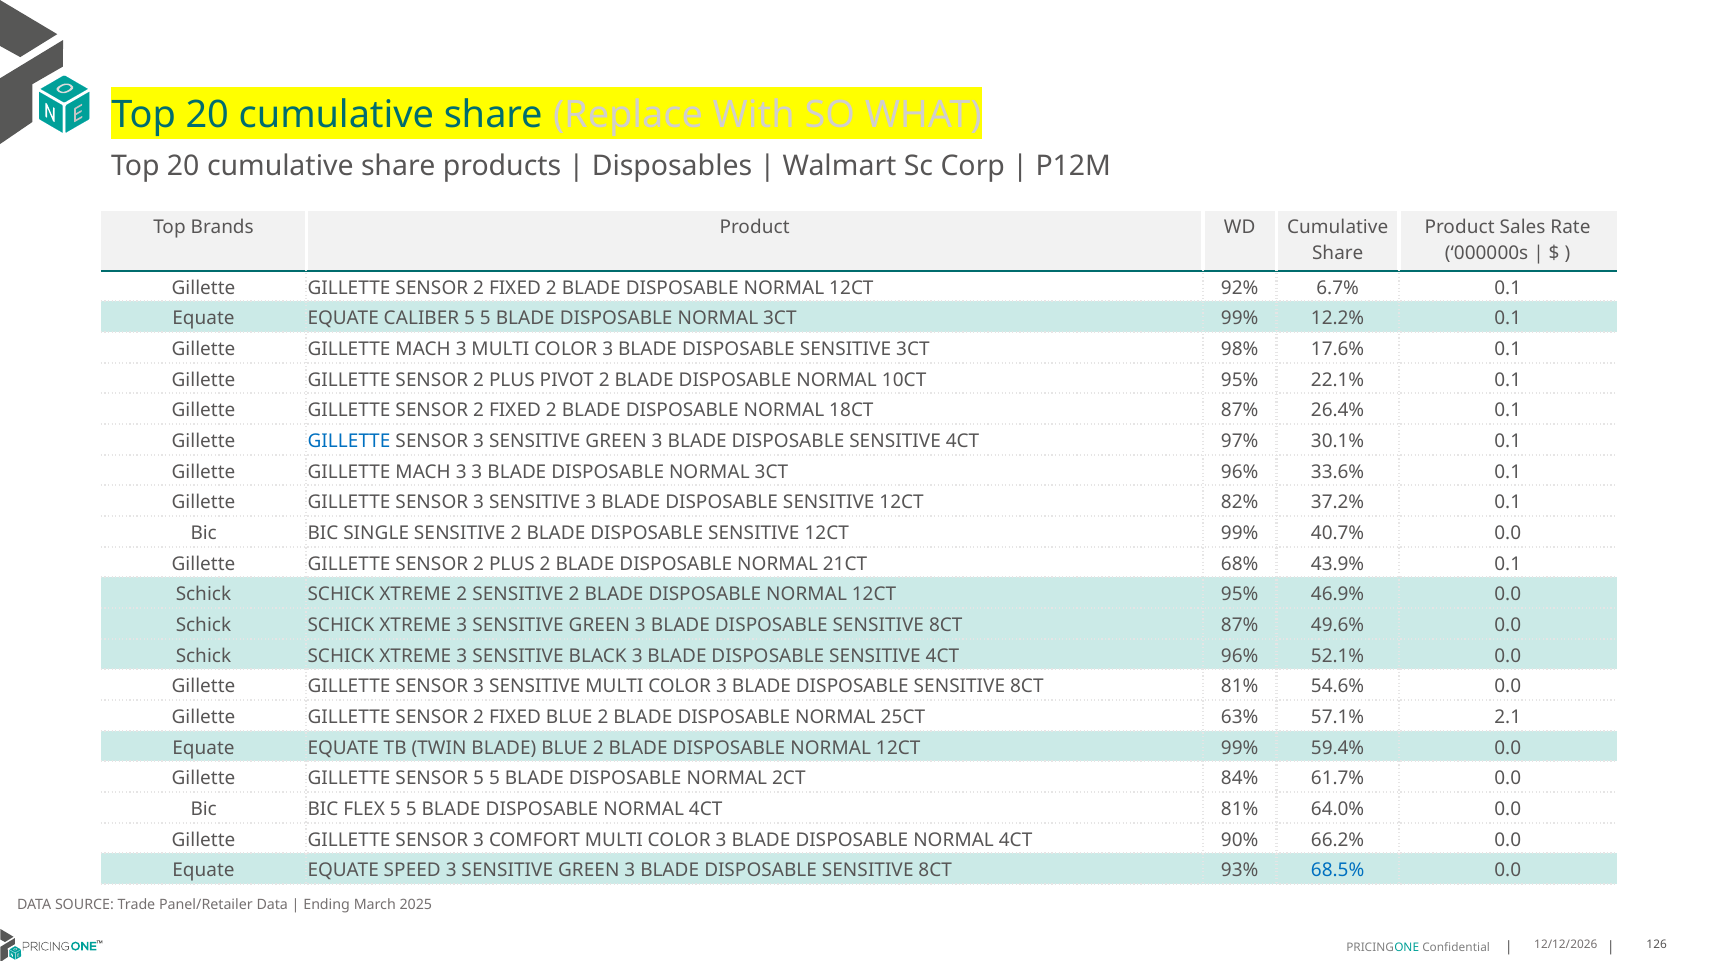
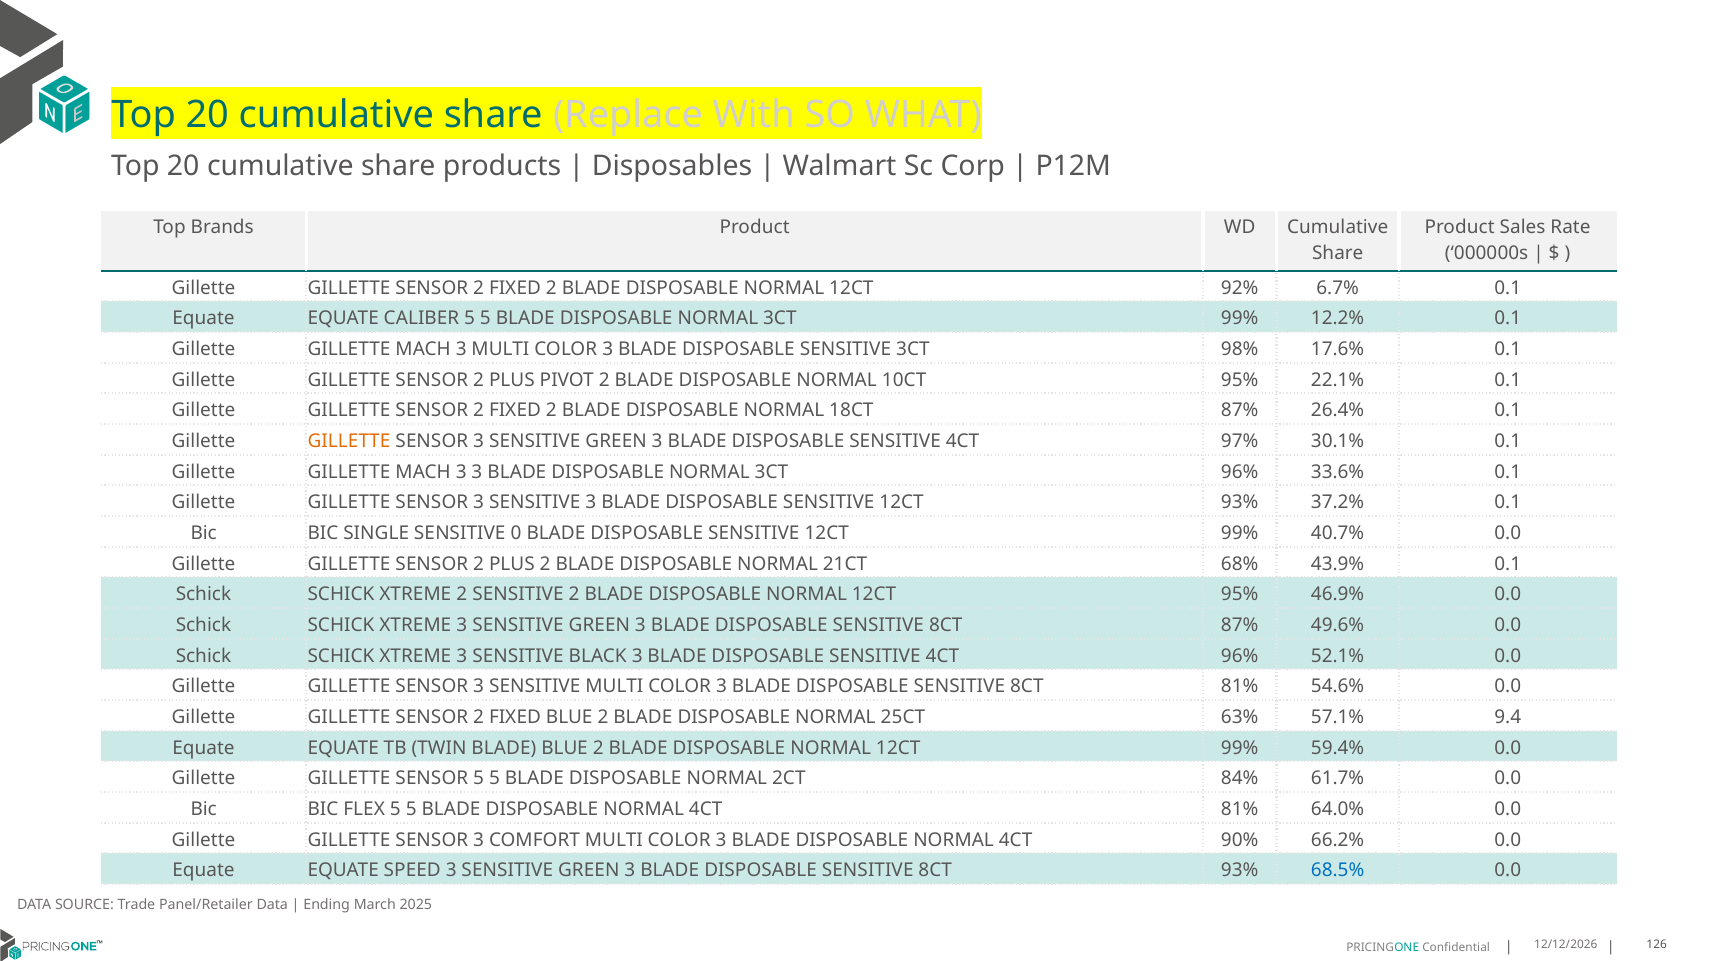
GILLETTE colour: blue -> orange (349, 441)
12CT 82%: 82% -> 93% (1240, 503)
SINGLE SENSITIVE 2: 2 -> 0 (516, 533)
2.1: 2.1 -> 9.4 (1508, 717)
